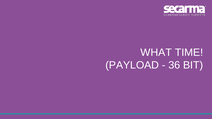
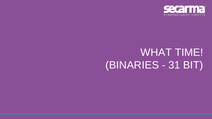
PAYLOAD: PAYLOAD -> BINARIES (132, 65)
36: 36 -> 31 (174, 65)
